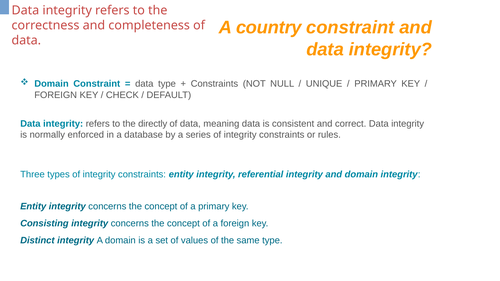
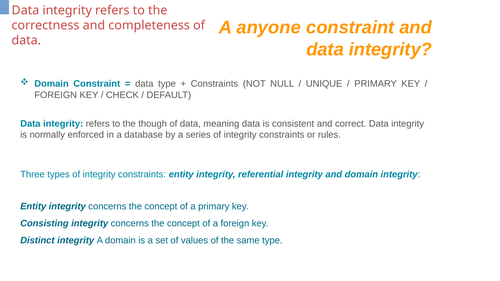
country: country -> anyone (269, 28)
directly: directly -> though (153, 124)
